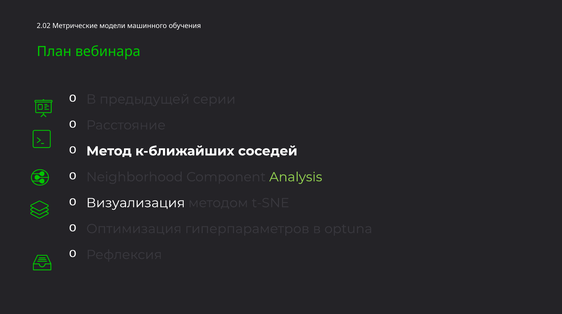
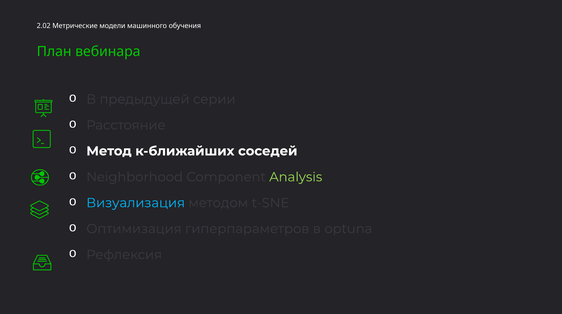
Визуализация colour: white -> light blue (136, 203)
